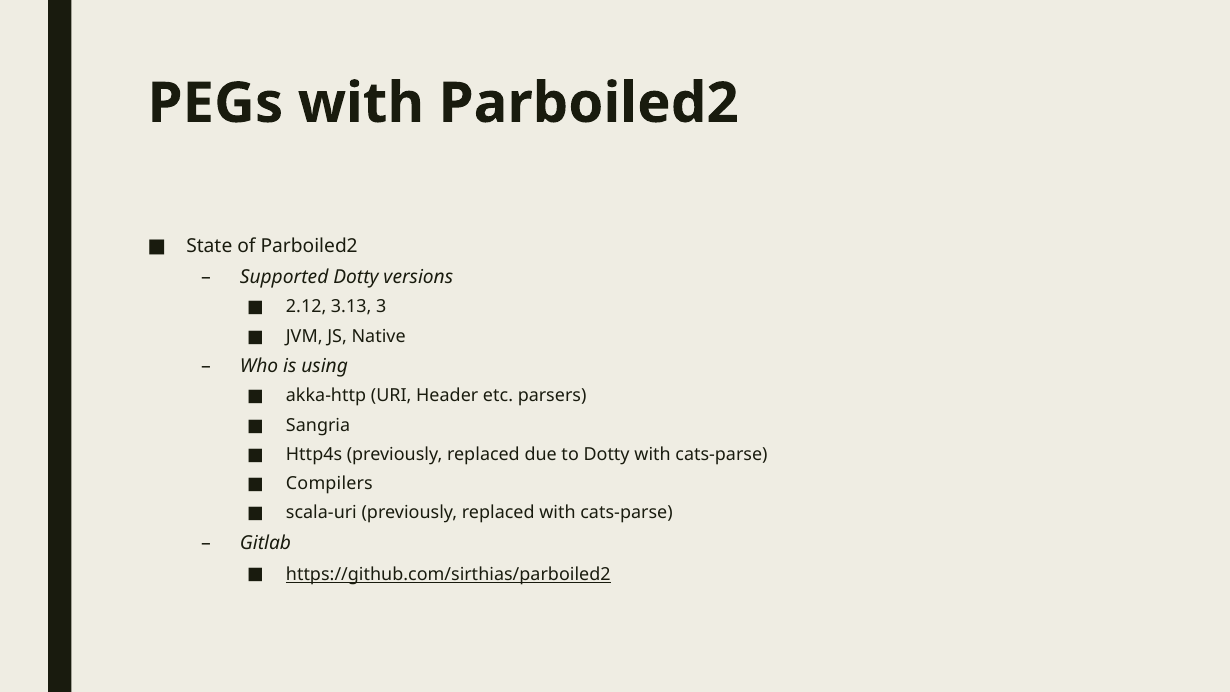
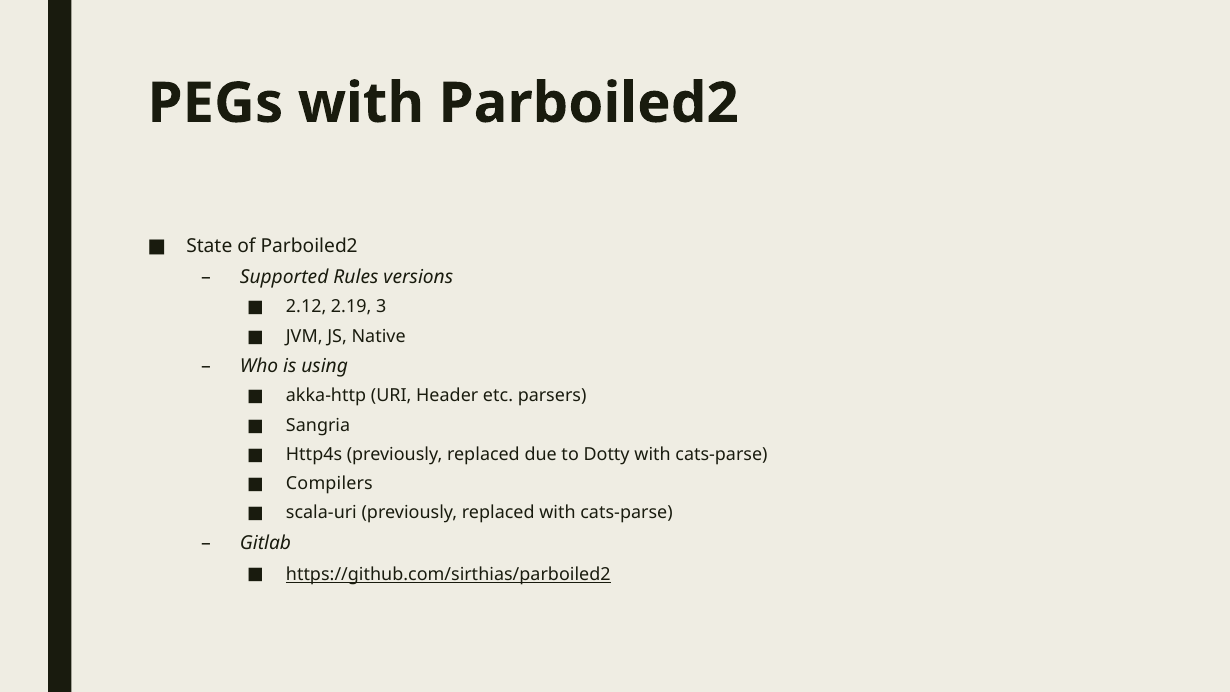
Supported Dotty: Dotty -> Rules (356, 277)
3.13: 3.13 -> 2.19 (351, 307)
